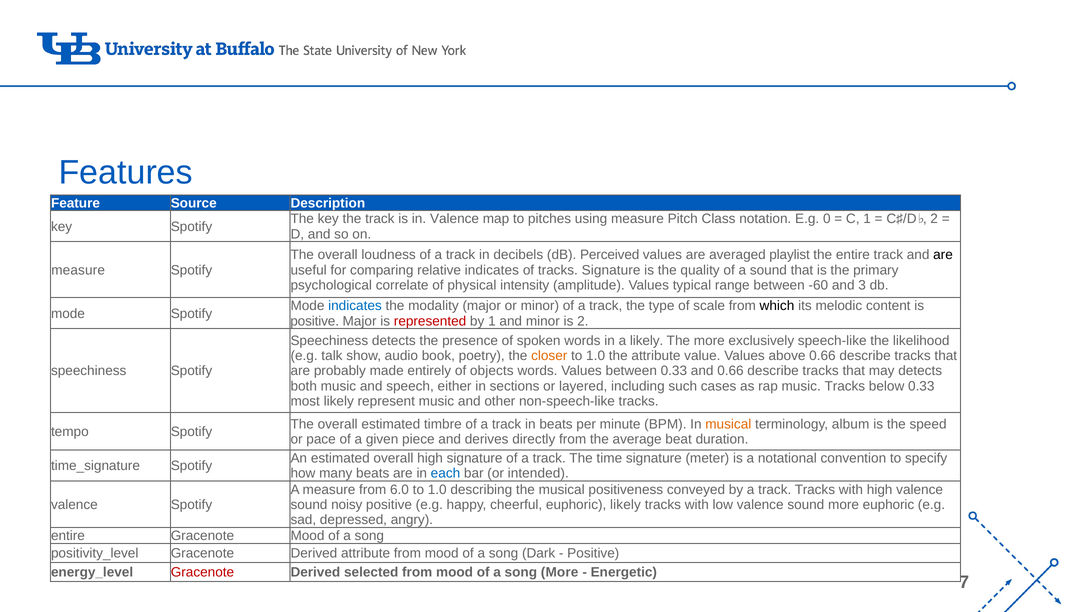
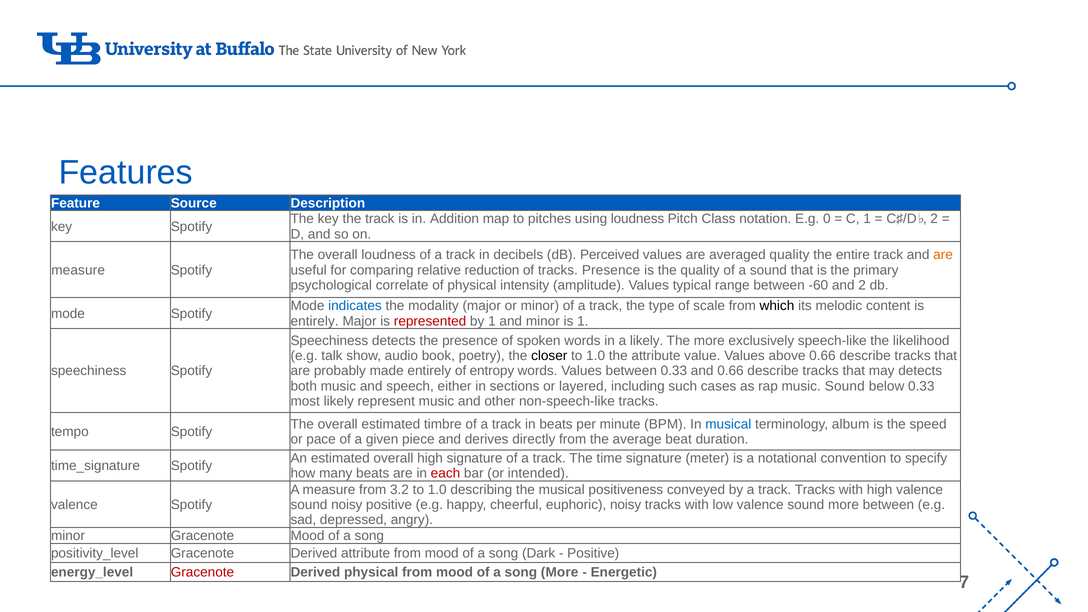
in Valence: Valence -> Addition (455, 219)
using measure: measure -> loudness (638, 219)
averaged playlist: playlist -> quality (789, 255)
are colour: black -> orange (943, 255)
relative indicates: indicates -> reduction (492, 270)
tracks Signature: Signature -> Presence (611, 270)
and 3: 3 -> 2 (862, 285)
positive: positive -> entirely (315, 321)
is 2: 2 -> 1 (583, 321)
closer colour: orange -> black (549, 356)
objects: objects -> entropy (492, 371)
music Tracks: Tracks -> Sound (845, 386)
musical colour: orange -> blue (728, 424)
each colour: blue -> red (446, 473)
6.0: 6.0 -> 3.2 (399, 490)
euphoric likely: likely -> noisy (626, 505)
more euphoric: euphoric -> between (888, 505)
entire: entire -> minor (68, 536)
Derived selected: selected -> physical (371, 572)
